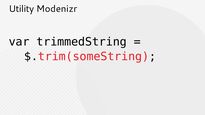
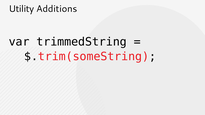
Modenizr: Modenizr -> Additions (57, 9)
